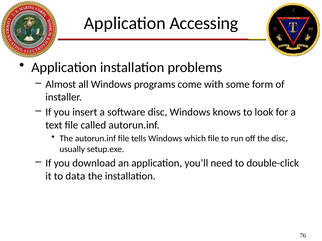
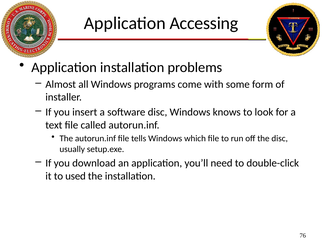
data: data -> used (76, 176)
